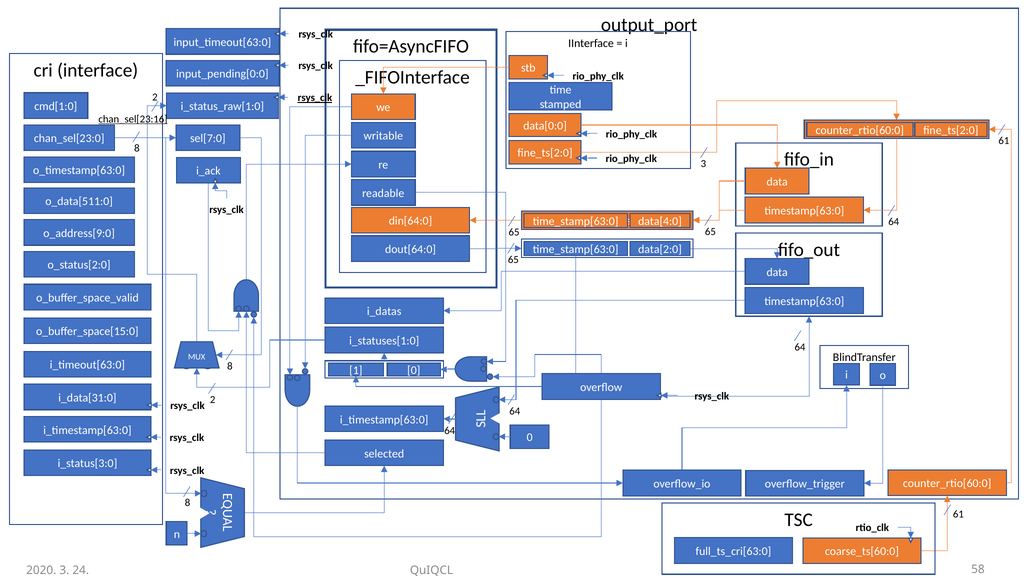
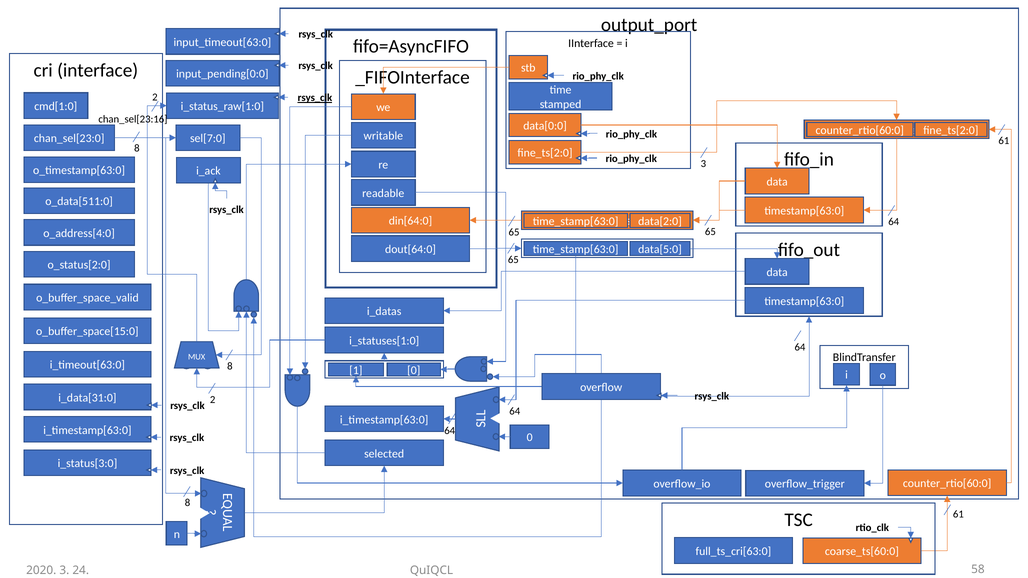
chan_sel[23:16 underline: present -> none (133, 119)
data[4:0: data[4:0 -> data[2:0 (660, 221)
o_address[9:0: o_address[9:0 -> o_address[4:0 (79, 233)
data[2:0: data[2:0 -> data[5:0 (660, 250)
